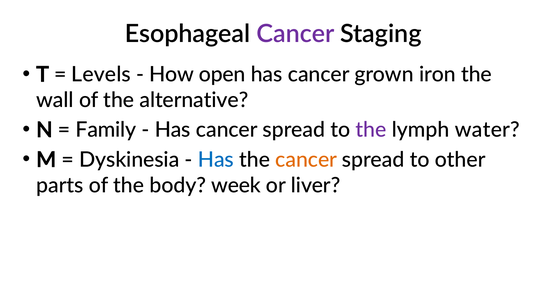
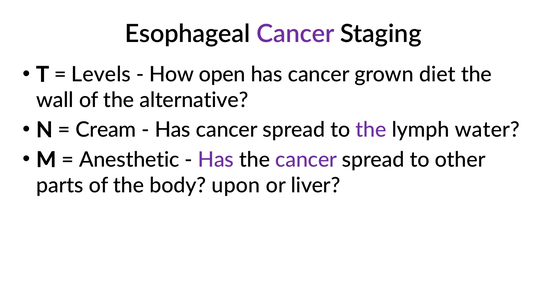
iron: iron -> diet (437, 75)
Family: Family -> Cream (106, 130)
Dyskinesia: Dyskinesia -> Anesthetic (129, 160)
Has colour: blue -> purple (216, 160)
cancer colour: orange -> purple (306, 160)
week: week -> upon (236, 185)
